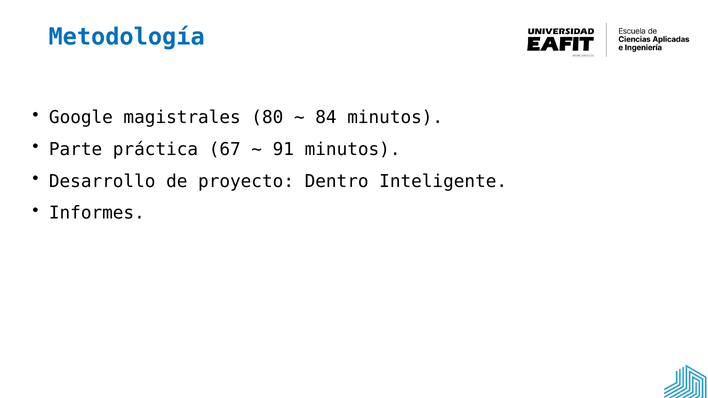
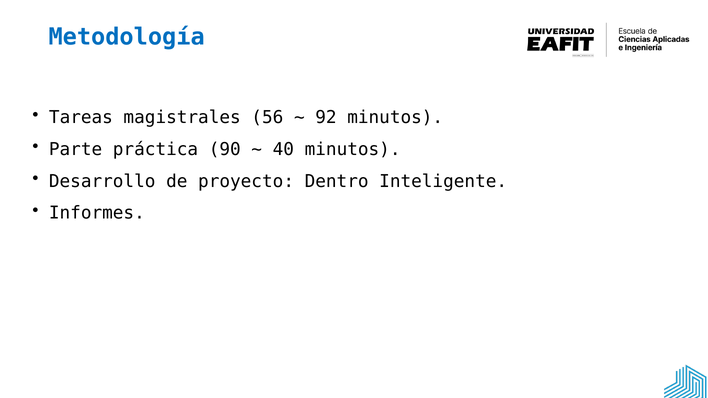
Google: Google -> Tareas (81, 118)
80: 80 -> 56 (267, 118)
84: 84 -> 92 (326, 118)
67: 67 -> 90 (225, 150)
91: 91 -> 40 (283, 150)
